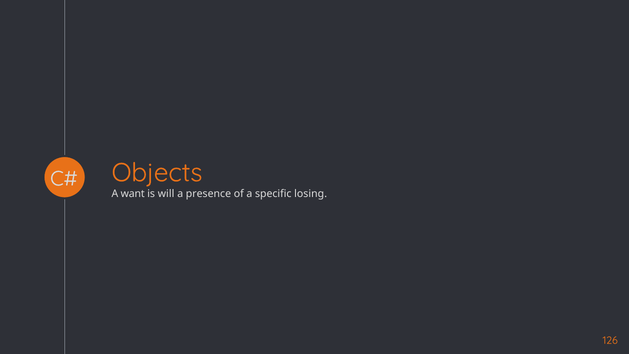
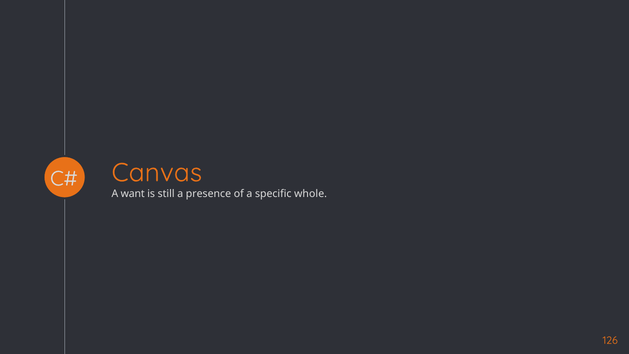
Objects: Objects -> Canvas (157, 173)
will: will -> still (166, 193)
losing: losing -> whole (311, 193)
